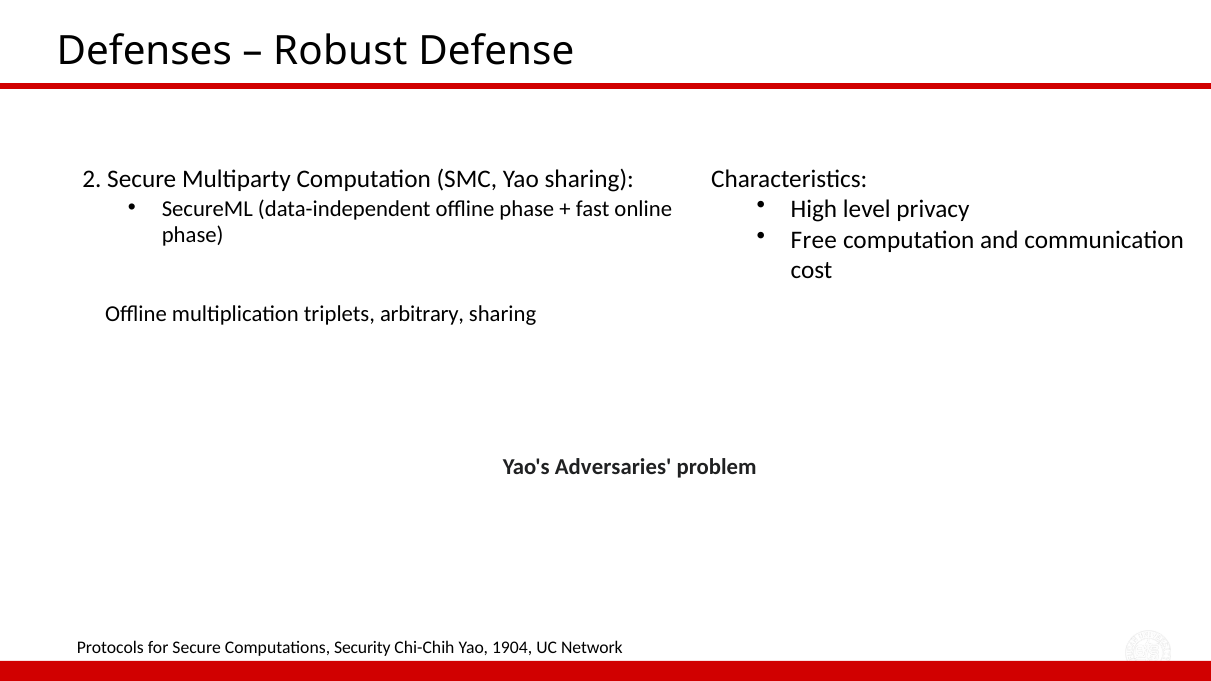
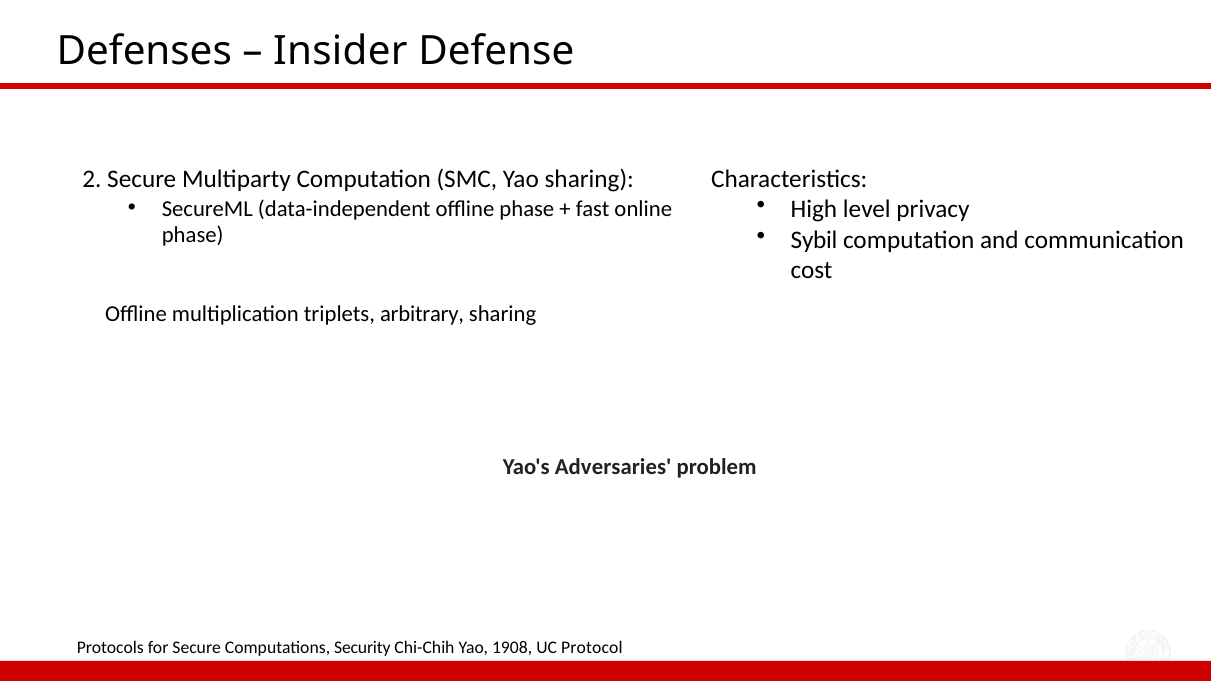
Robust: Robust -> Insider (340, 51)
Free: Free -> Sybil (814, 240)
1904: 1904 -> 1908 (512, 648)
Network: Network -> Protocol (592, 648)
